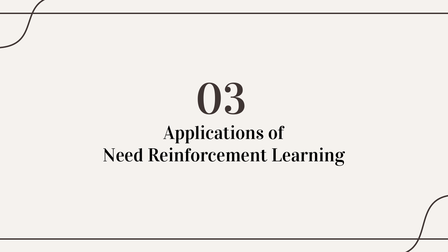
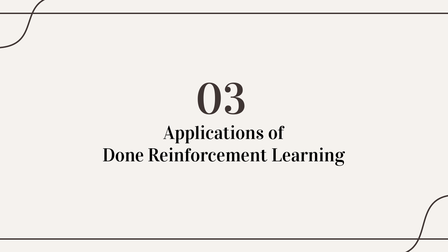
Need: Need -> Done (123, 155)
